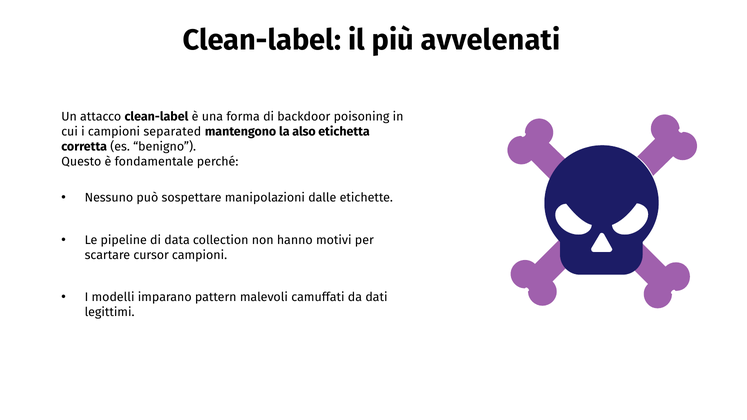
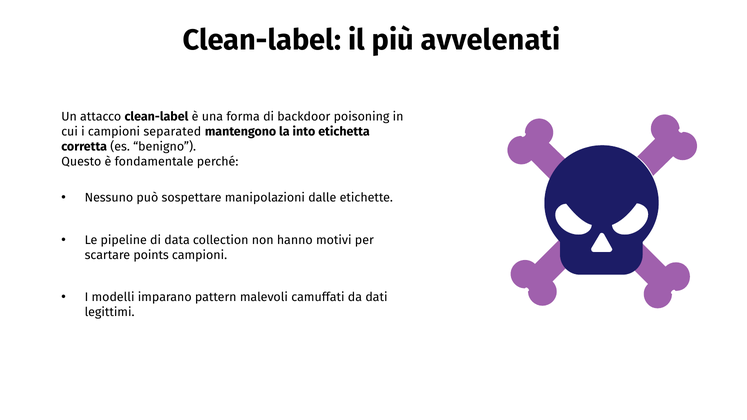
also: also -> into (304, 132)
cursor: cursor -> points (151, 255)
